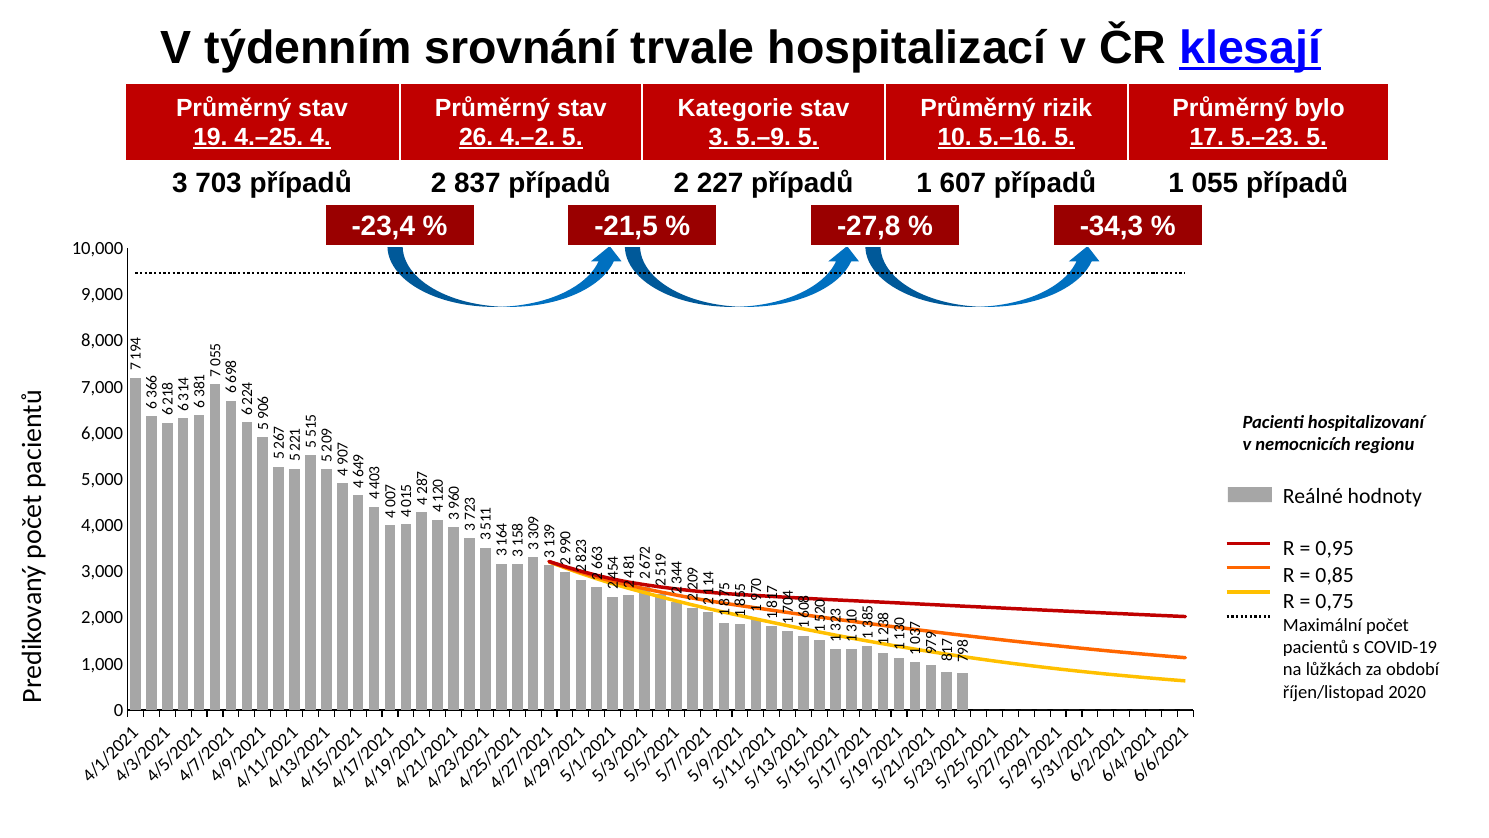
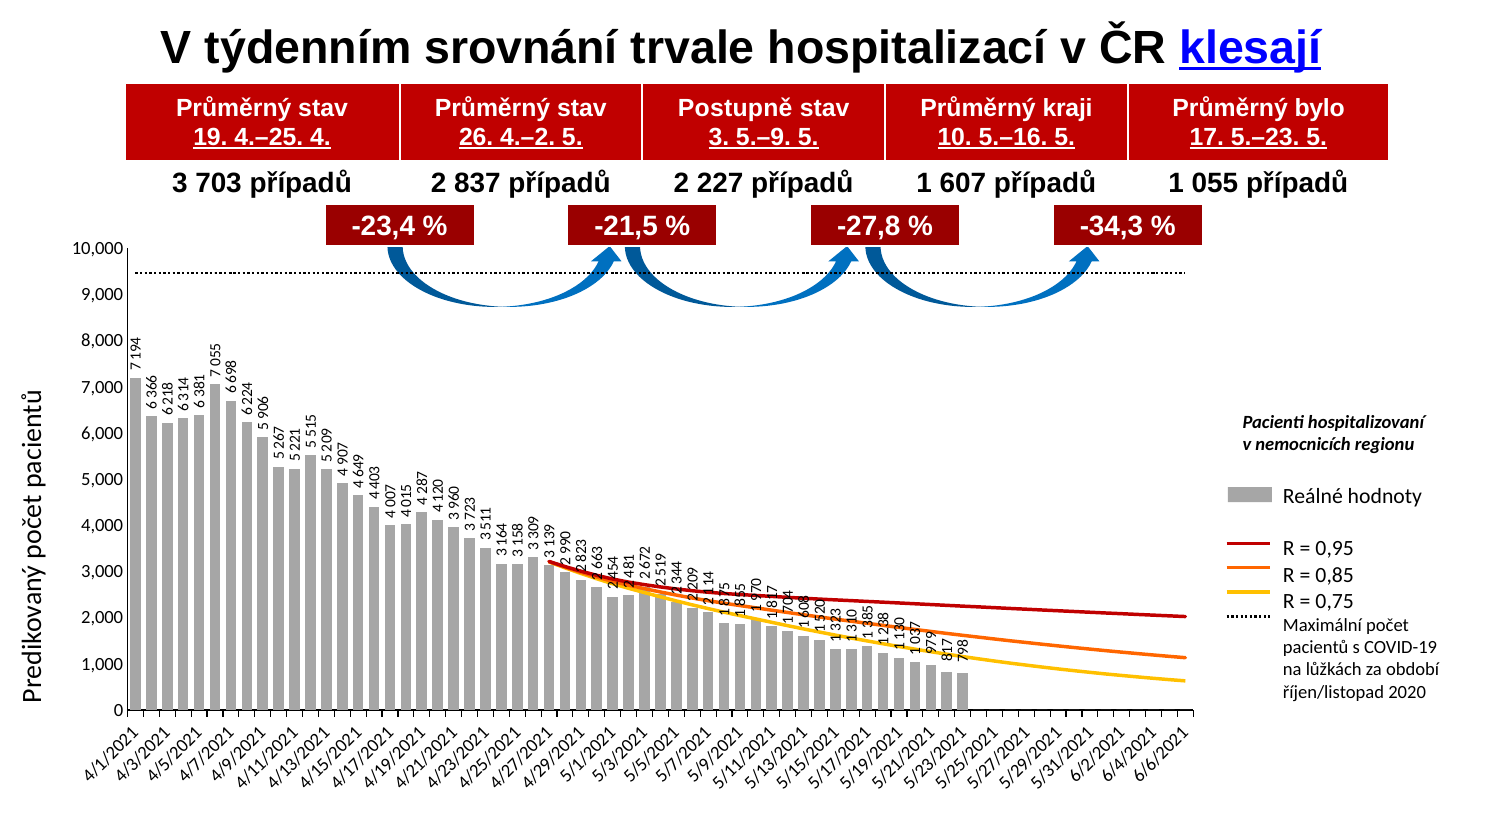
Kategorie: Kategorie -> Postupně (735, 108)
rizik: rizik -> kraji (1068, 108)
